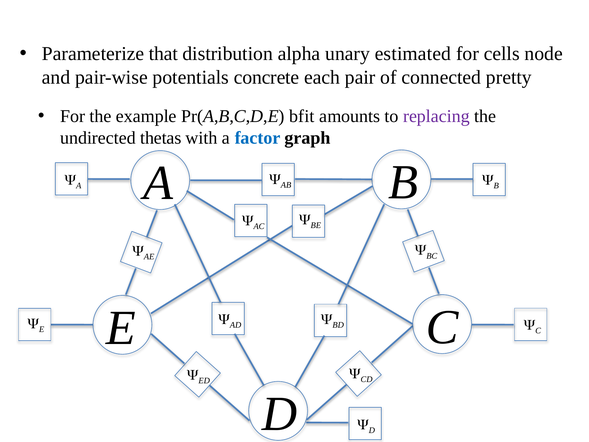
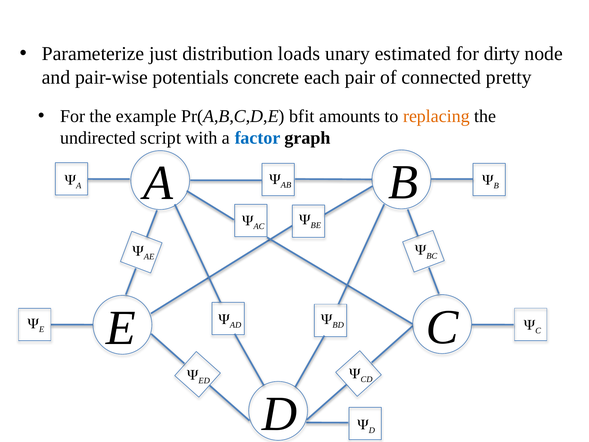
that: that -> just (163, 54)
alpha: alpha -> loads (299, 54)
cells: cells -> dirty (502, 54)
replacing colour: purple -> orange (436, 116)
thetas: thetas -> script (161, 138)
